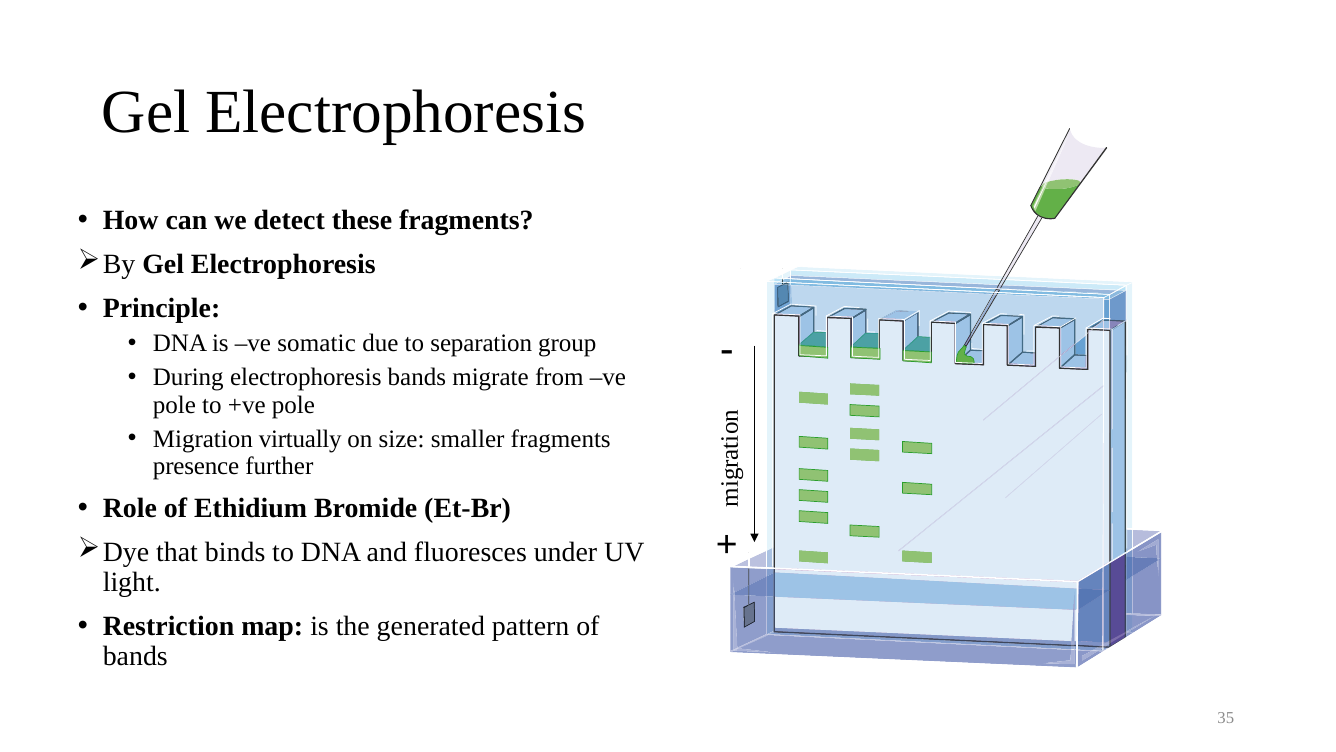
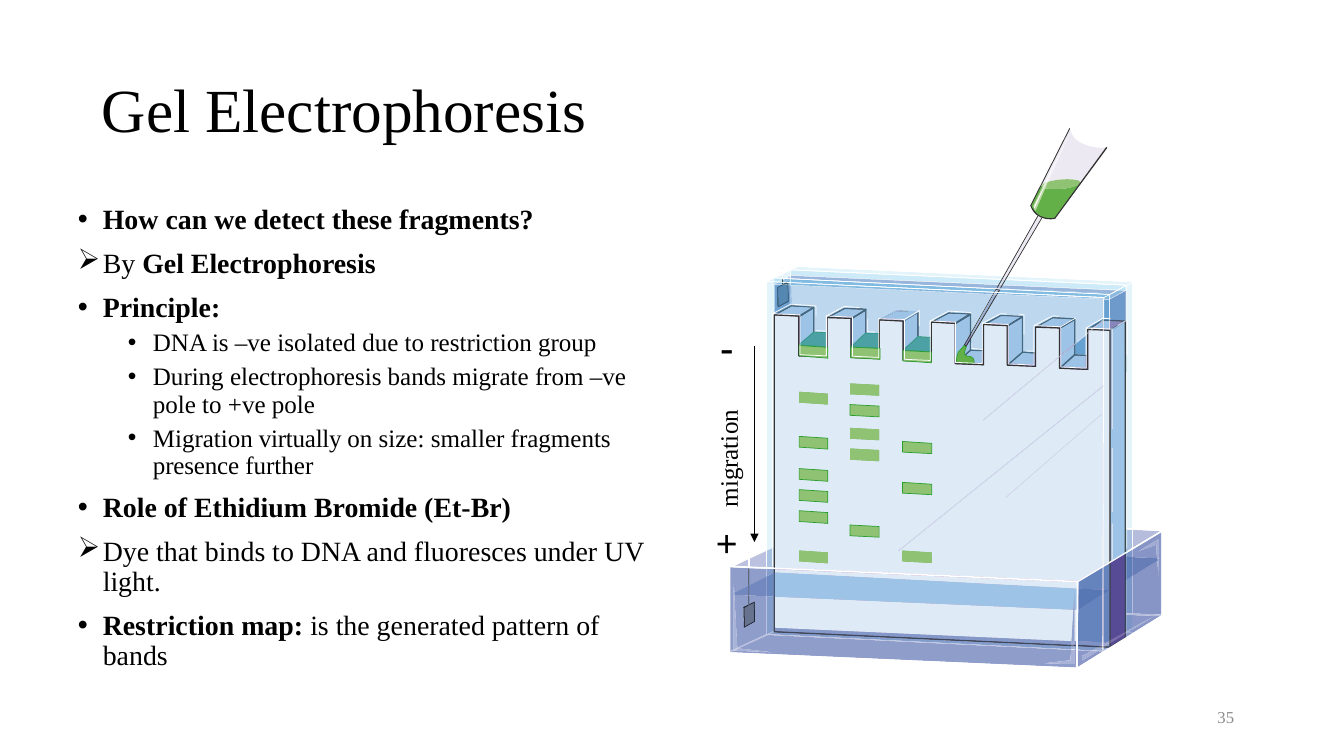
somatic: somatic -> isolated (317, 343)
to separation: separation -> restriction (481, 343)
